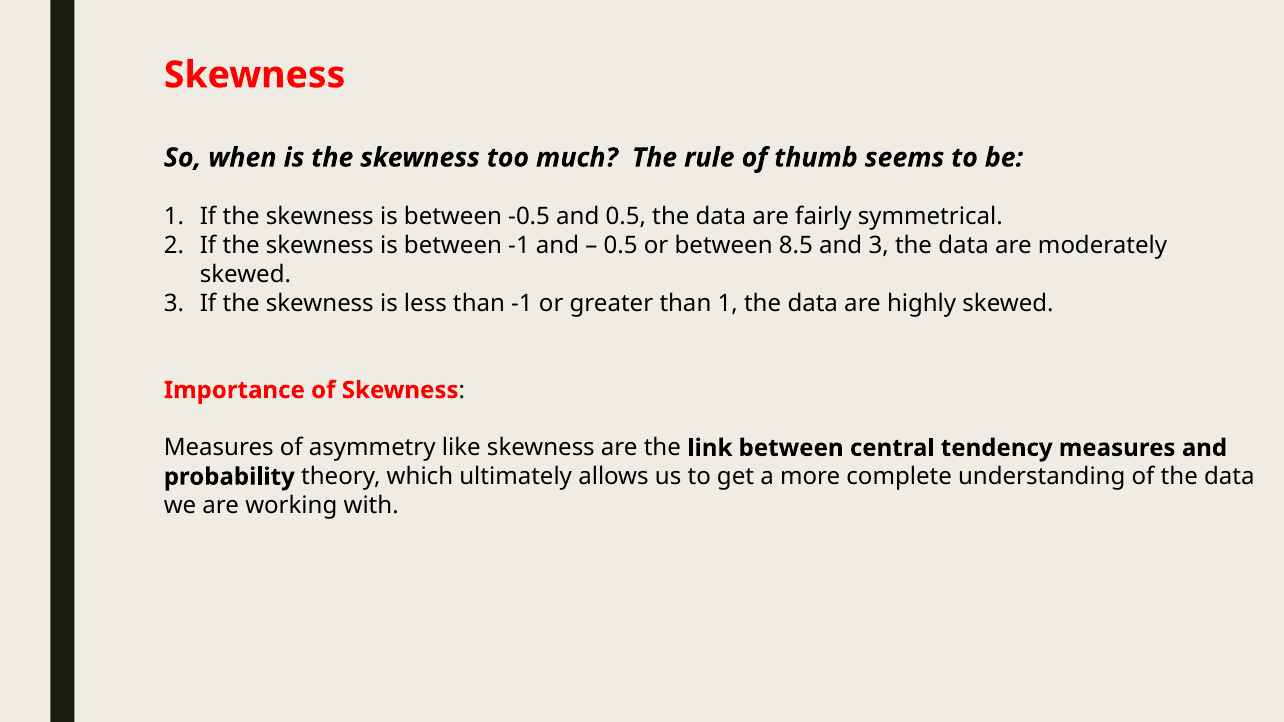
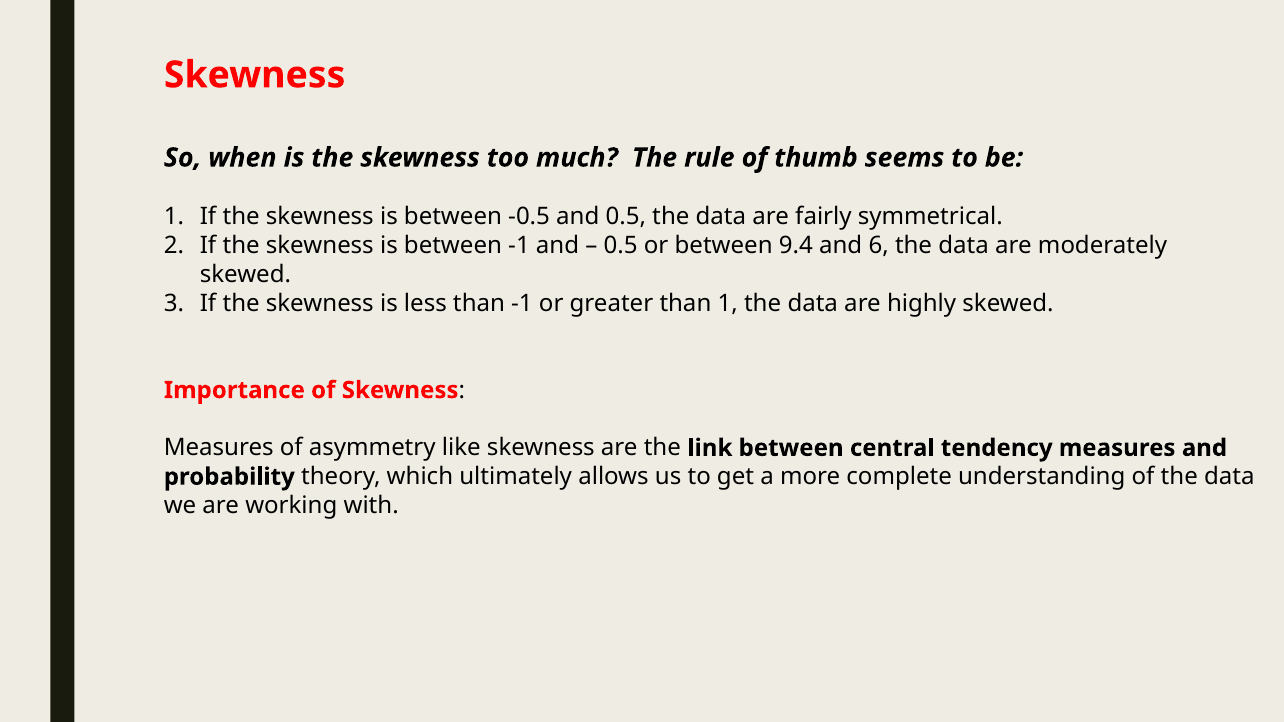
8.5: 8.5 -> 9.4 (796, 246)
and 3: 3 -> 6 (879, 246)
